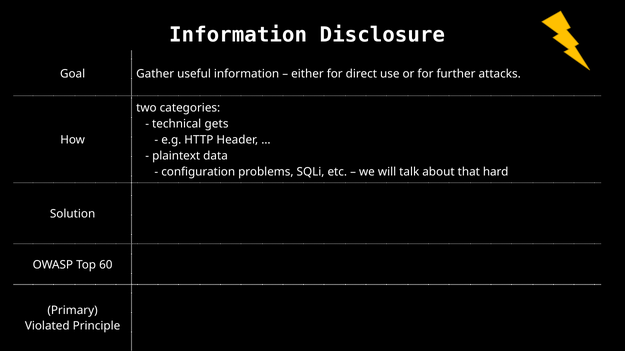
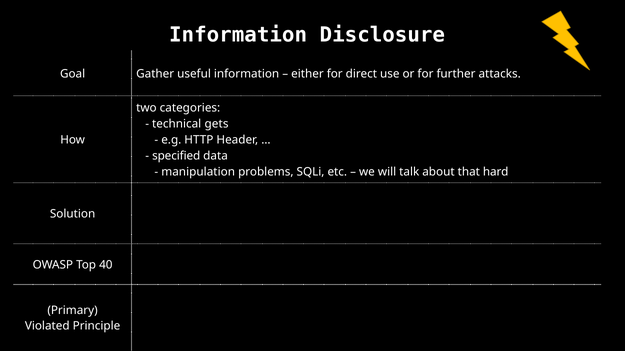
plaintext: plaintext -> specified (176, 156)
configuration: configuration -> manipulation (198, 172)
60: 60 -> 40 (106, 265)
